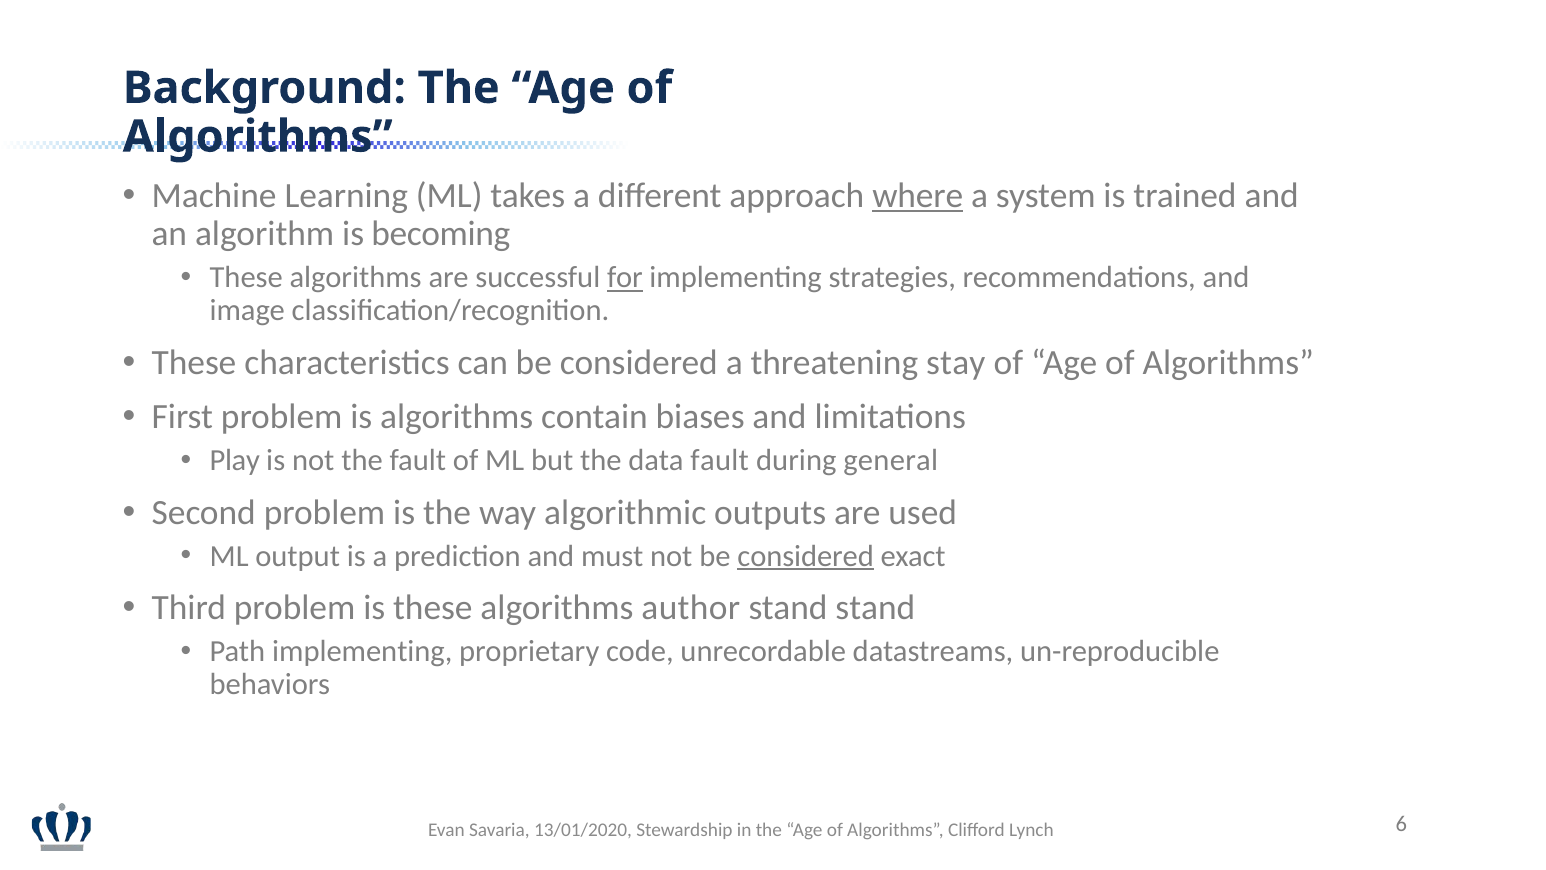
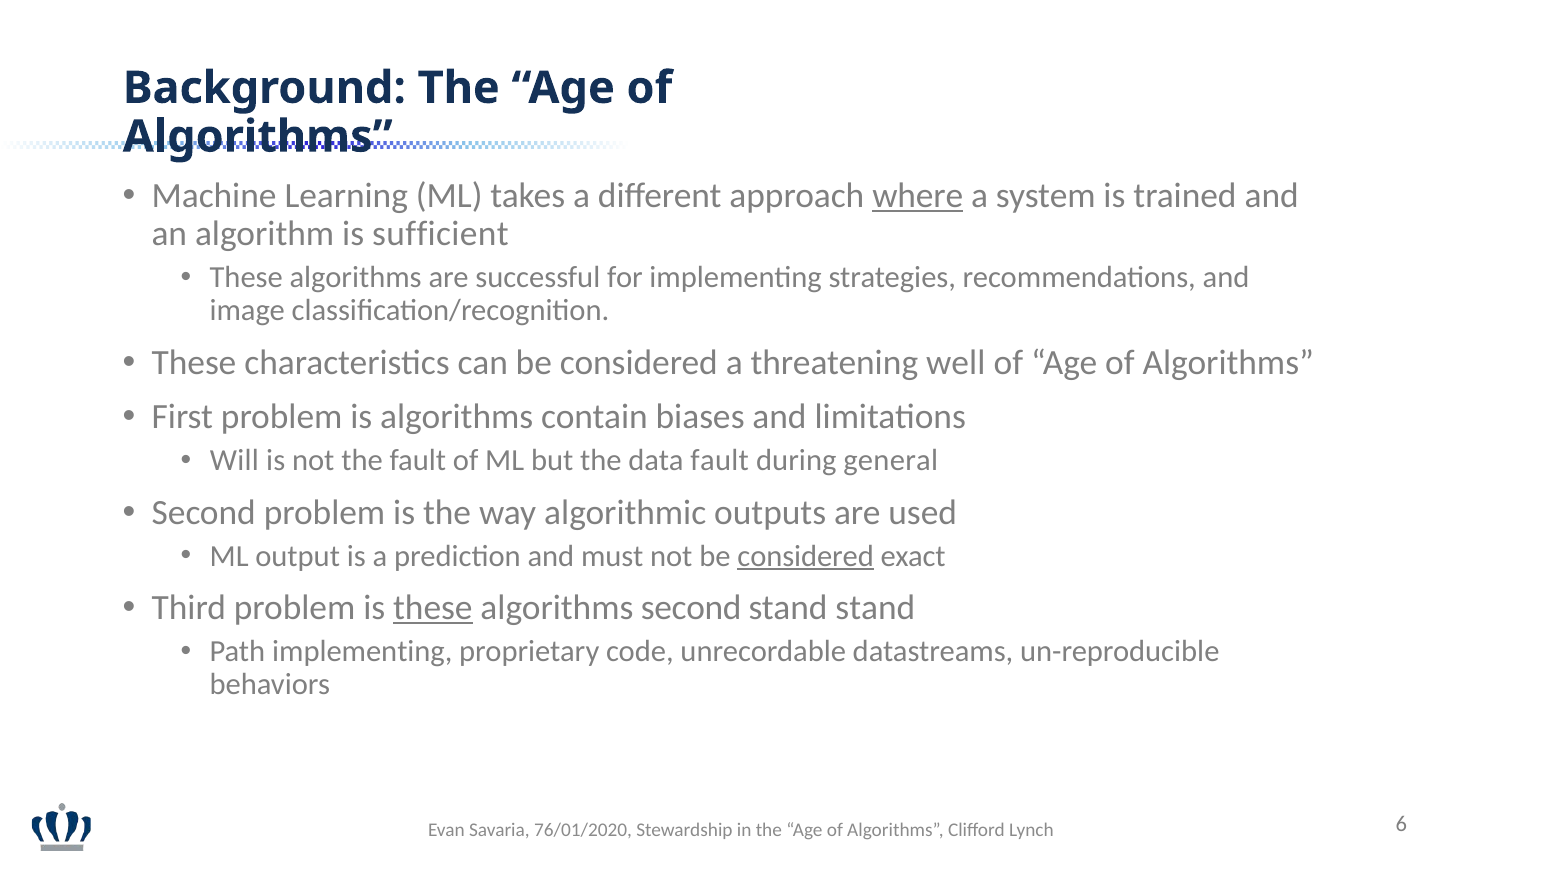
becoming: becoming -> sufficient (440, 234)
for underline: present -> none (625, 278)
stay: stay -> well (956, 362)
Play: Play -> Will (234, 460)
these underline: none -> present (433, 608)
algorithms author: author -> second (691, 608)
13/01/2020: 13/01/2020 -> 76/01/2020 (583, 830)
